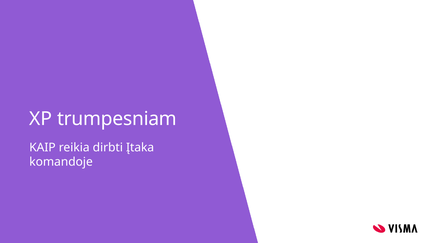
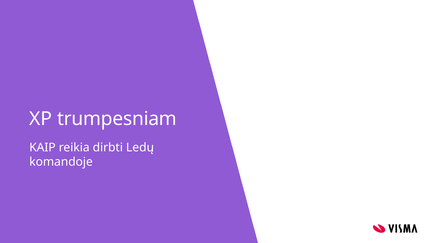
Įtaka: Įtaka -> Ledų (140, 147)
